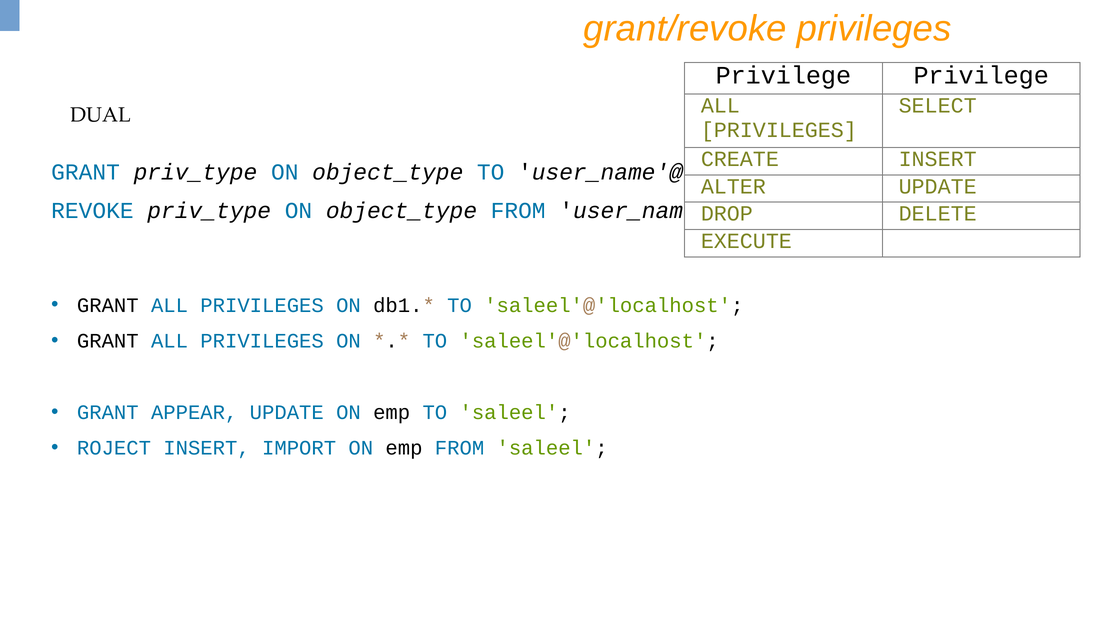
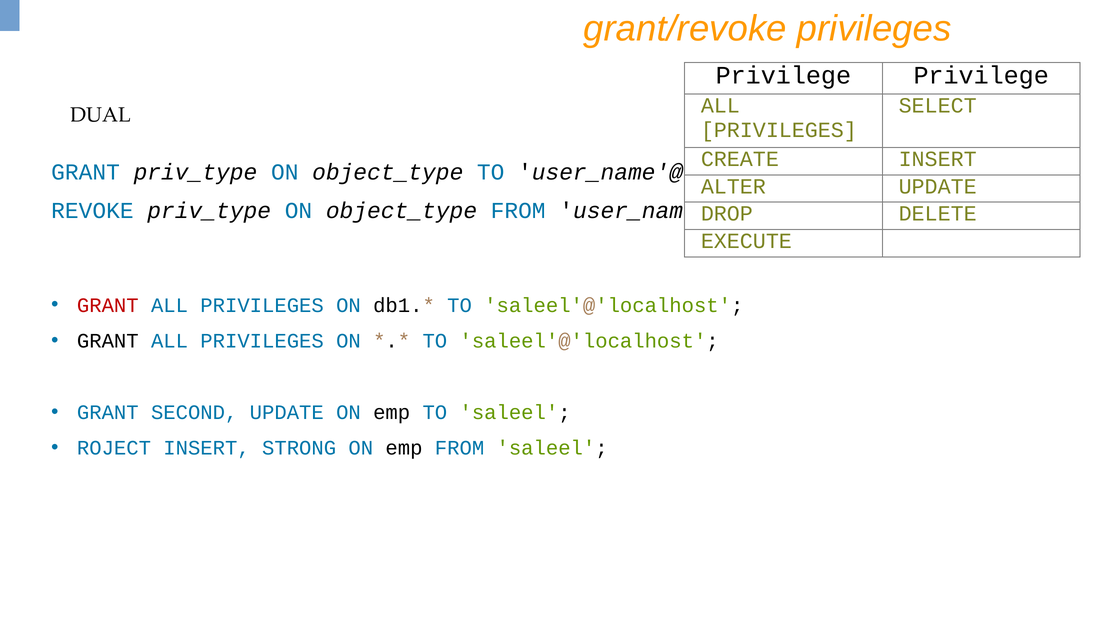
GRANT colour: black -> red (108, 305)
APPEAR: APPEAR -> SECOND (194, 413)
IMPORT: IMPORT -> STRONG (299, 448)
